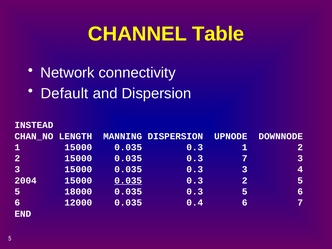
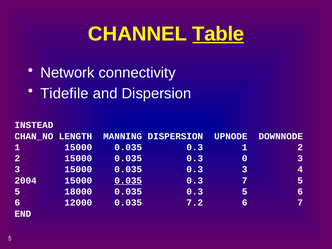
Table underline: none -> present (218, 34)
Default: Default -> Tidefile (65, 93)
0.3 7: 7 -> 0 (245, 158)
0.3 2: 2 -> 7 (245, 180)
0.4: 0.4 -> 7.2 (195, 203)
